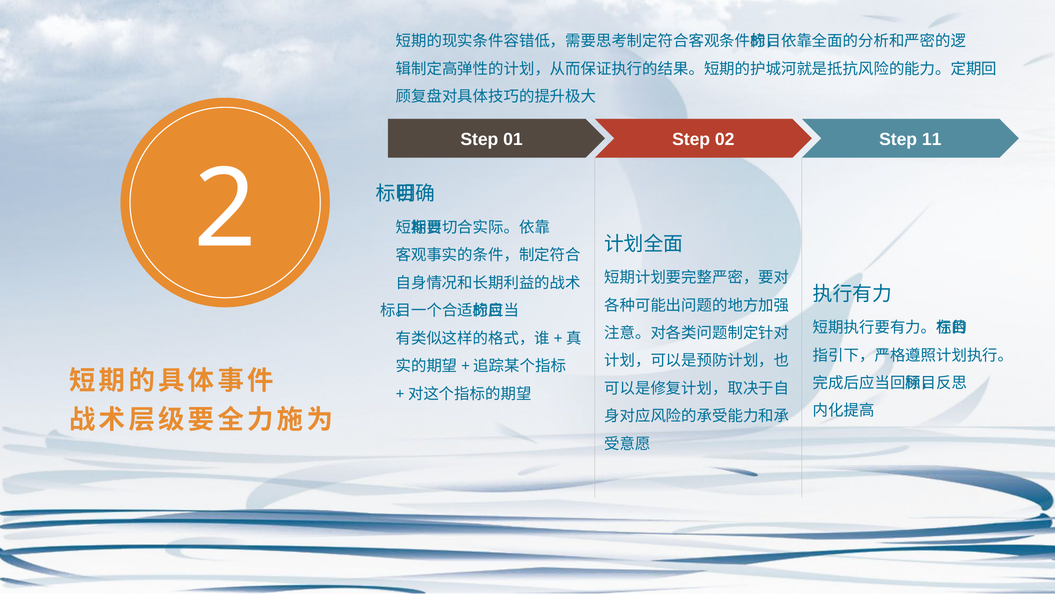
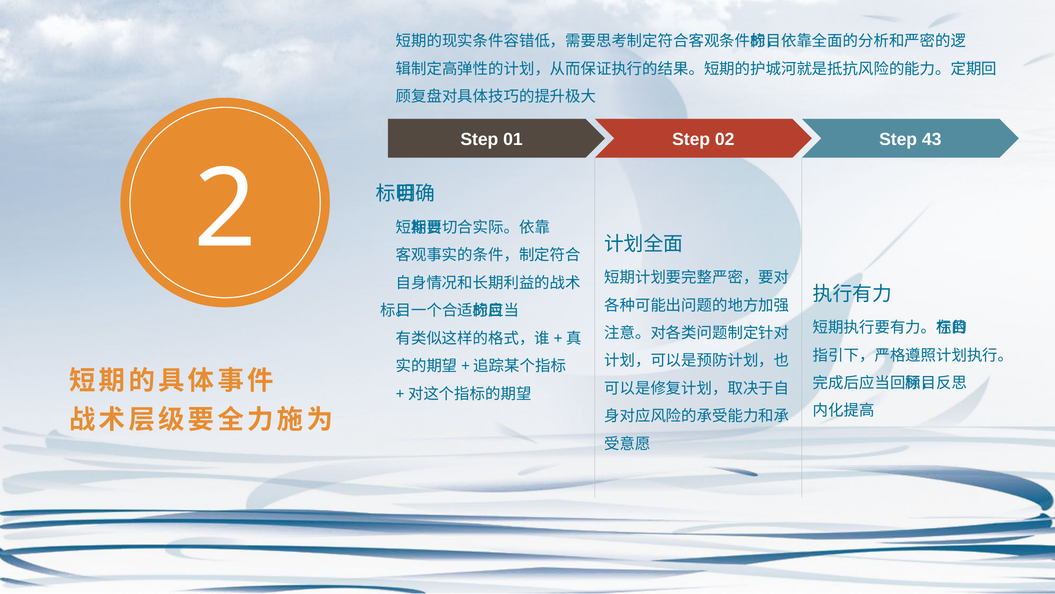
11: 11 -> 43 (932, 139)
